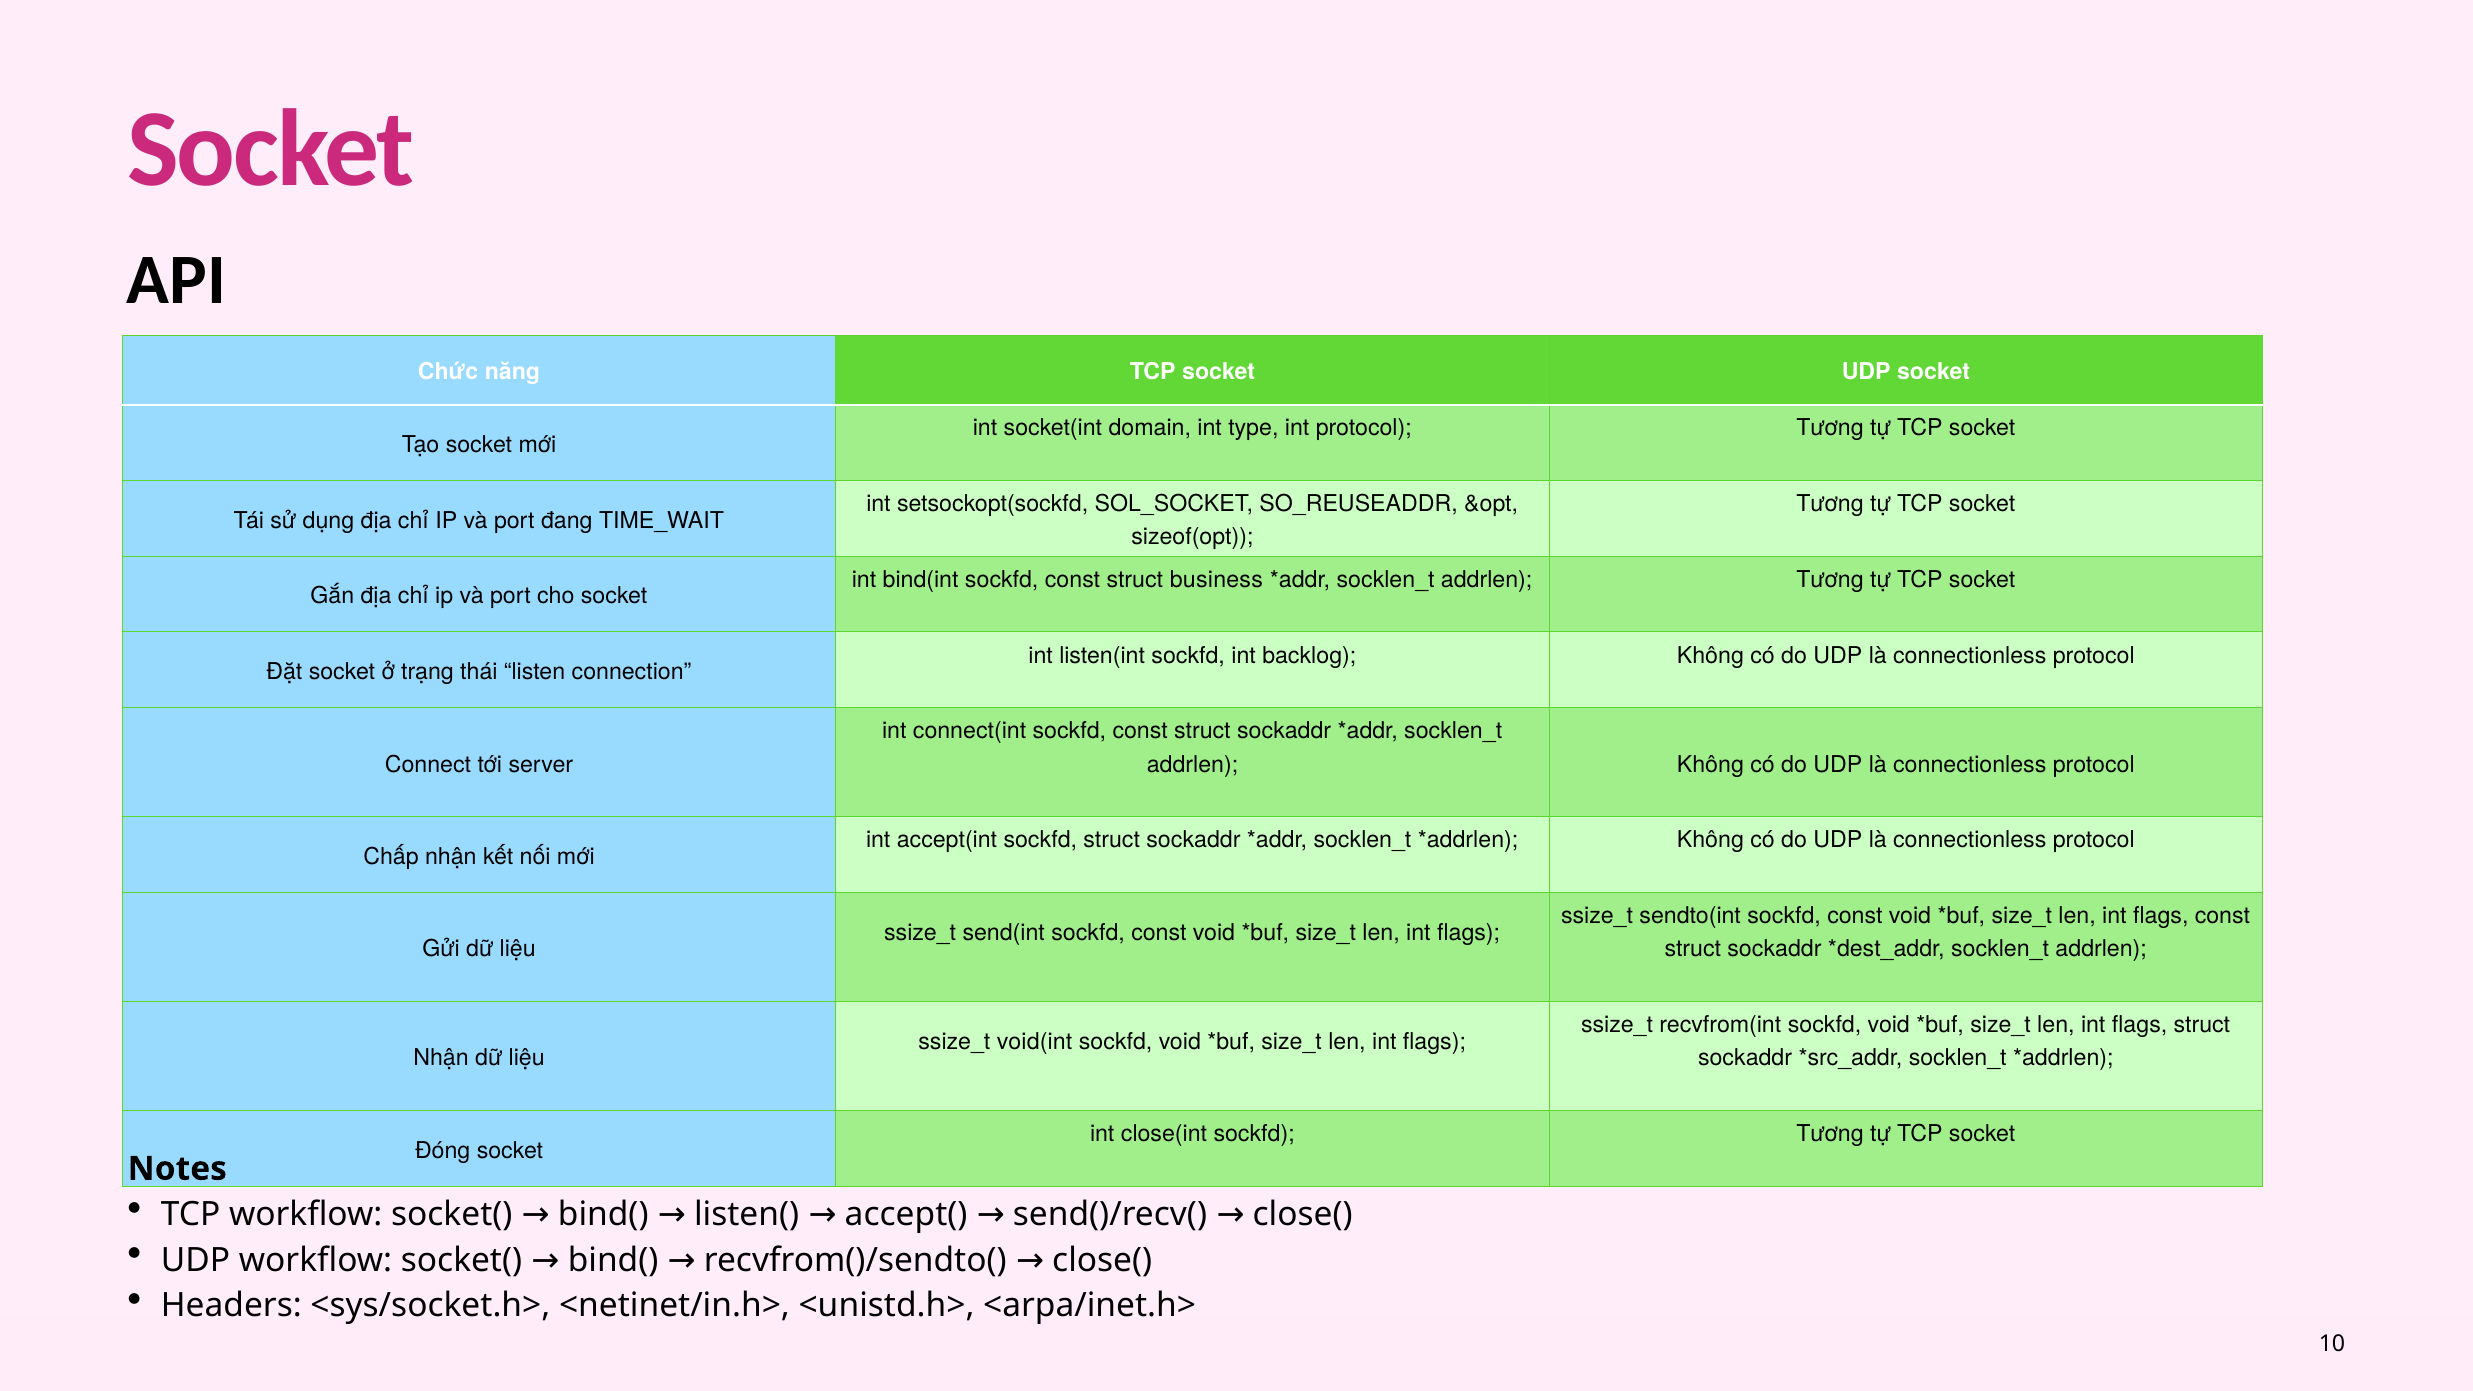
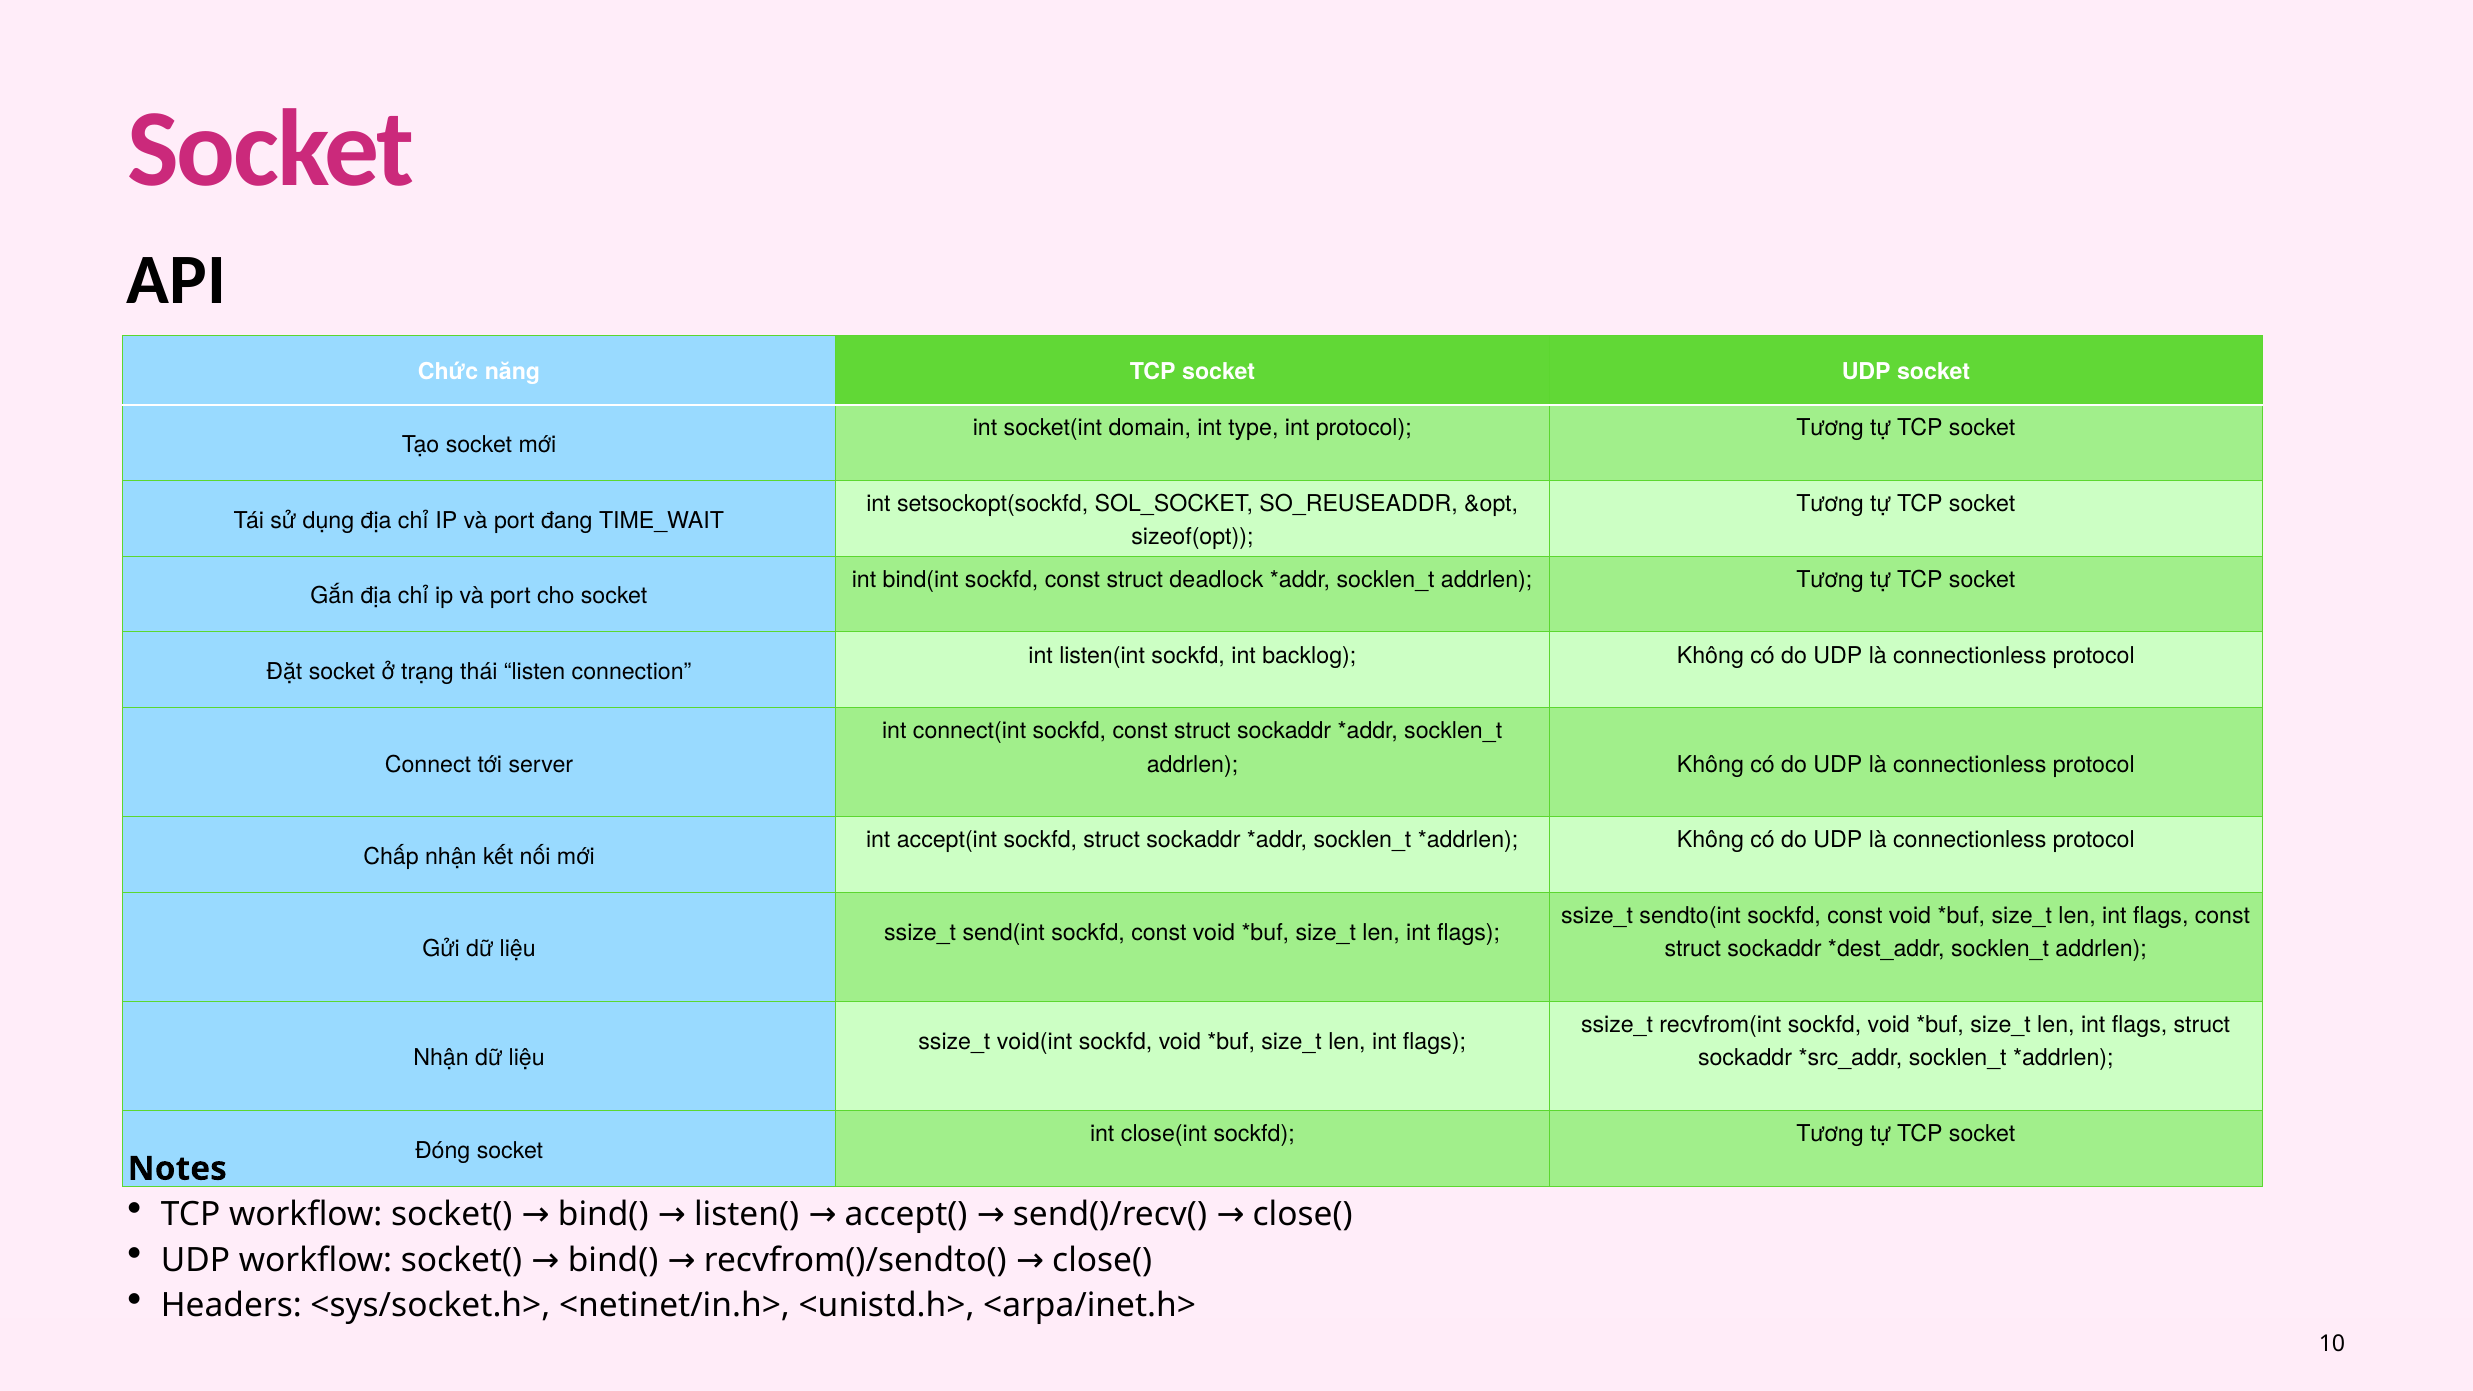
business: business -> deadlock (1216, 580)
